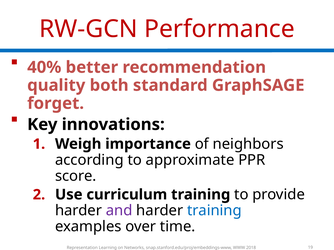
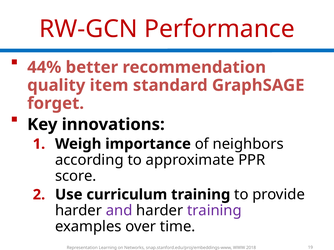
40%: 40% -> 44% (44, 67)
both: both -> item (109, 85)
training colour: blue -> purple (214, 211)
